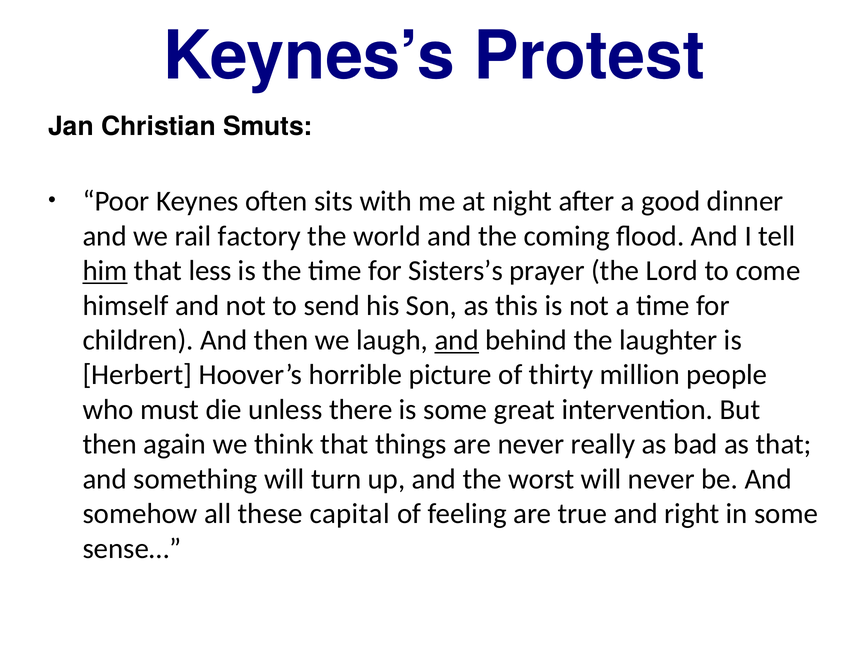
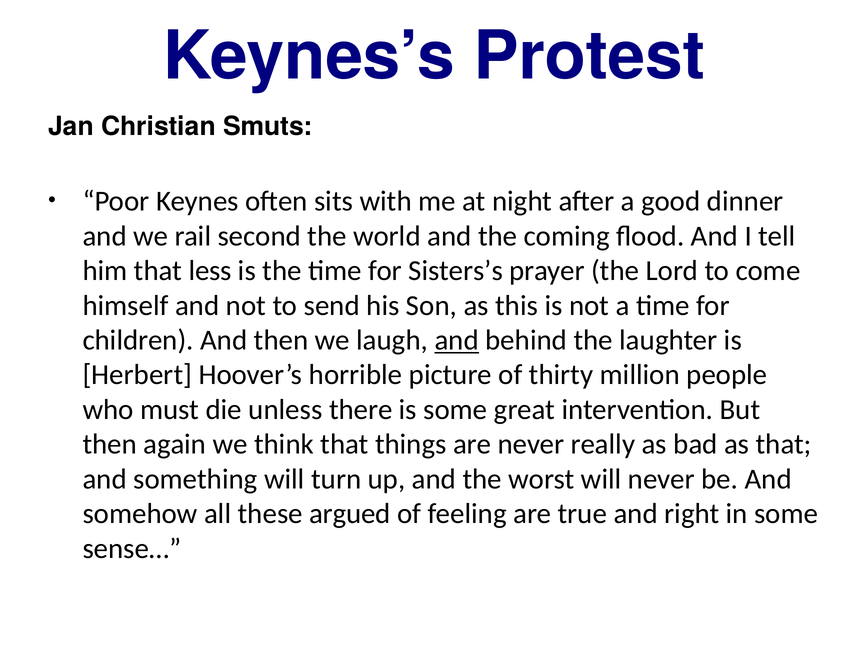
factory: factory -> second (259, 236)
him underline: present -> none (105, 271)
capital: capital -> argued (350, 514)
